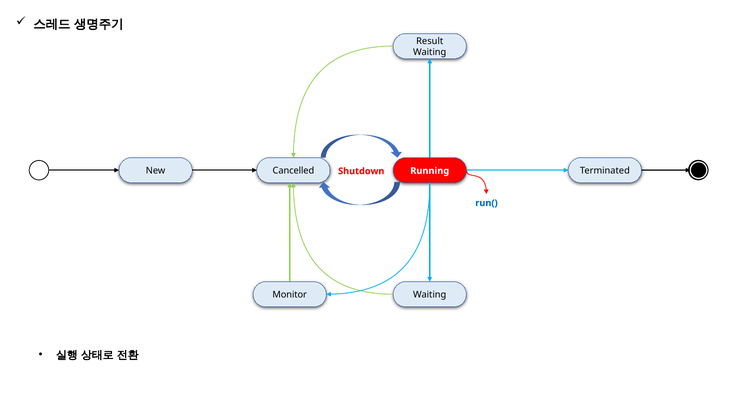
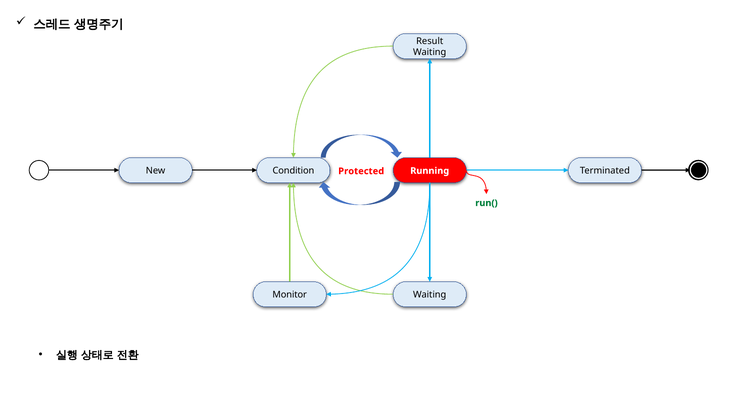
Cancelled: Cancelled -> Condition (293, 171)
Shutdown: Shutdown -> Protected (361, 171)
run( colour: blue -> green (486, 203)
